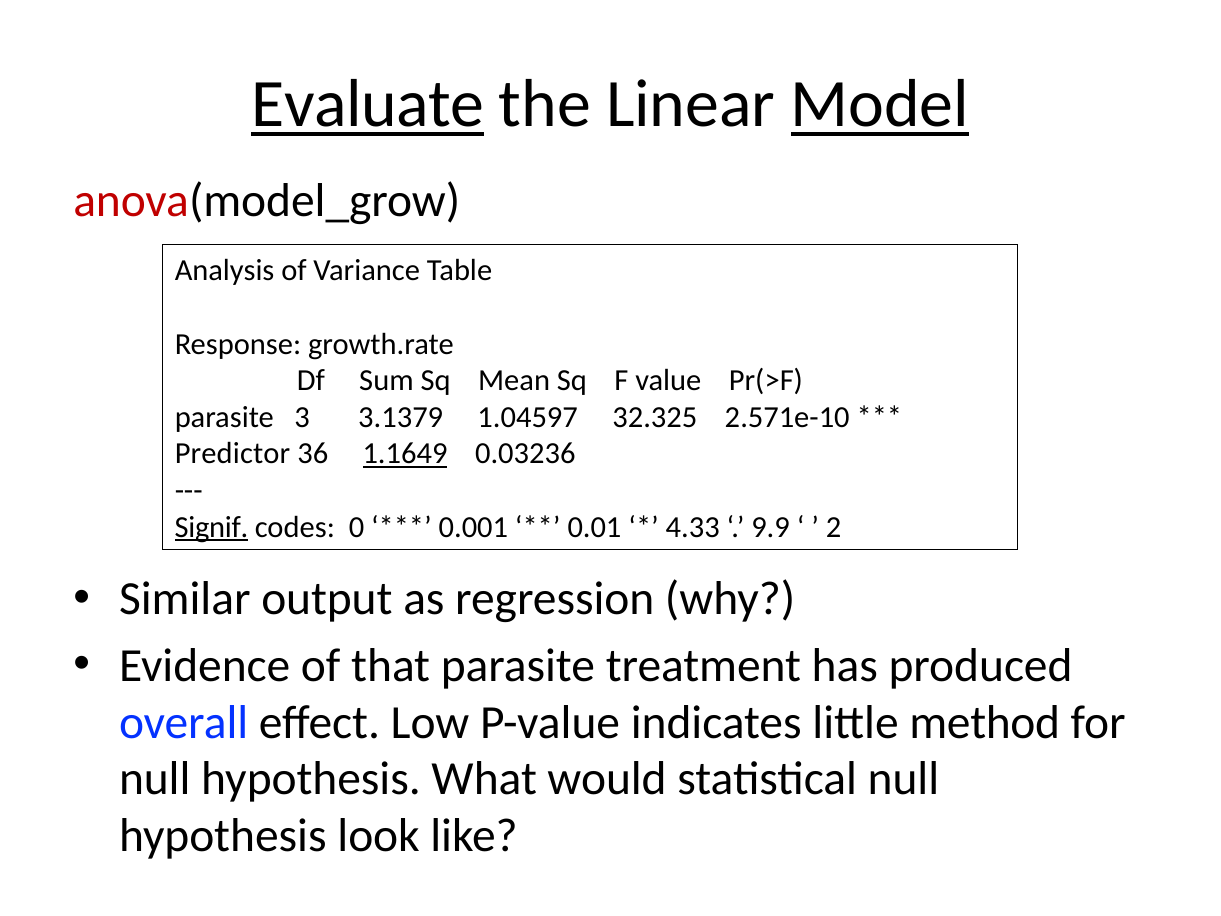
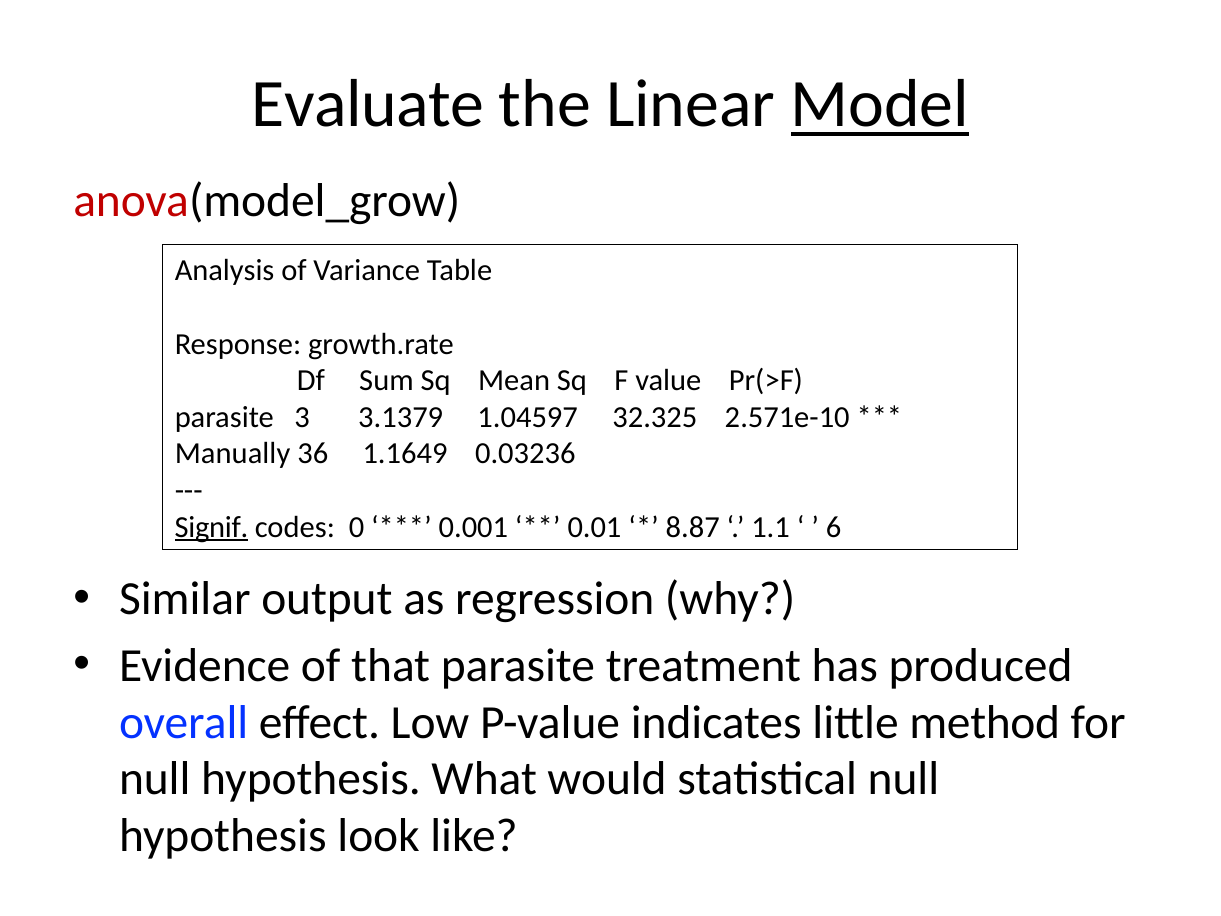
Evaluate underline: present -> none (368, 104)
Predictor: Predictor -> Manually (233, 454)
1.1649 underline: present -> none (405, 454)
4.33: 4.33 -> 8.87 (693, 527)
9.9: 9.9 -> 1.1 (771, 527)
2: 2 -> 6 (834, 527)
